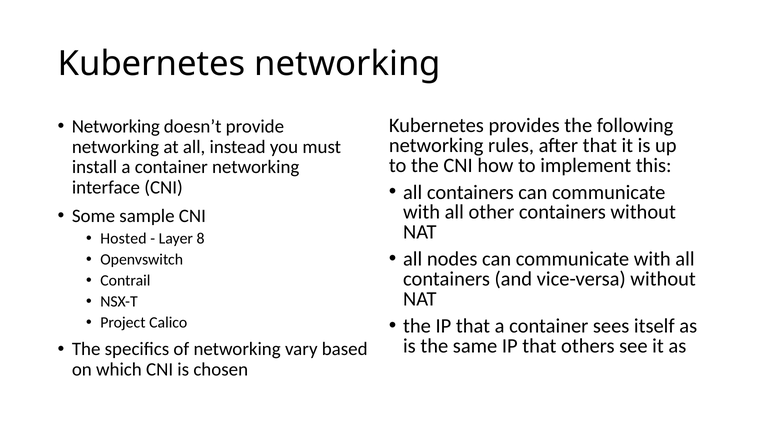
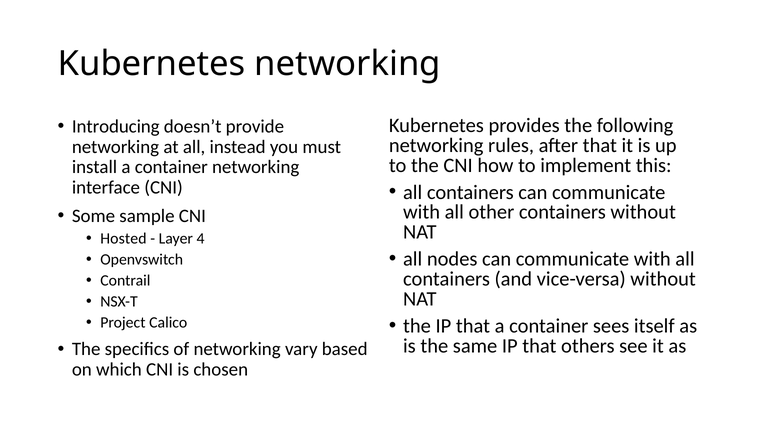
Networking: Networking -> Introducing (116, 126)
8: 8 -> 4 (201, 239)
